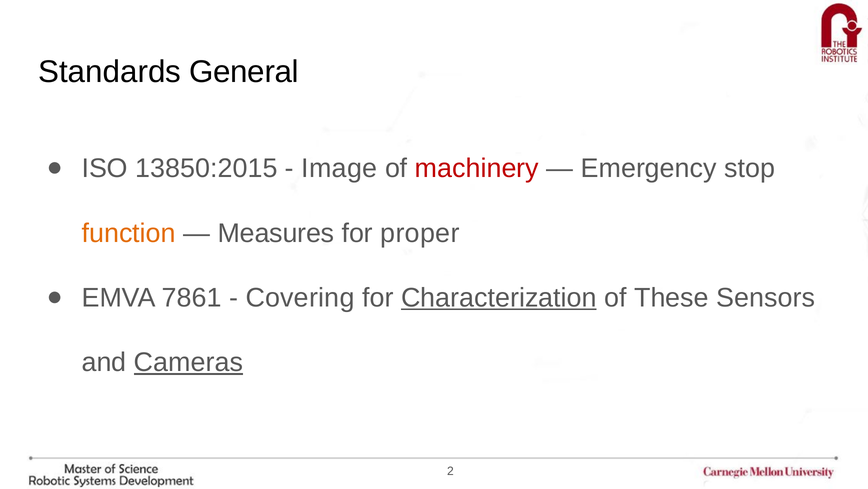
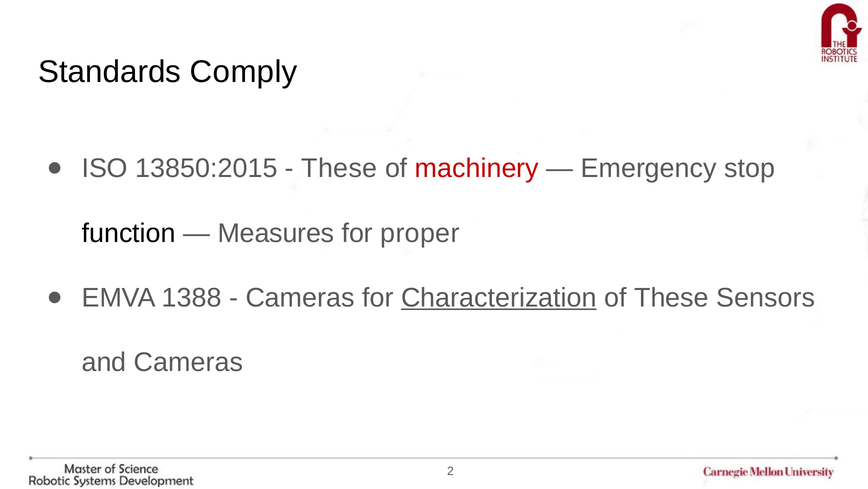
General: General -> Comply (244, 72)
Image: Image -> These (339, 168)
function colour: orange -> black (129, 233)
7861: 7861 -> 1388 (192, 297)
Covering: Covering -> Cameras (300, 297)
Cameras underline: present -> none (189, 362)
